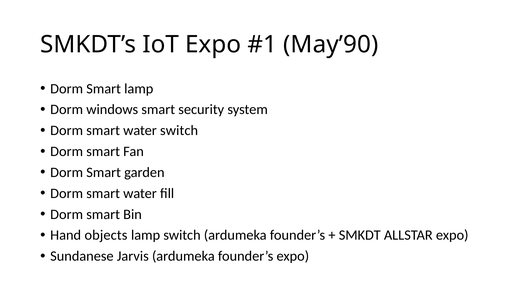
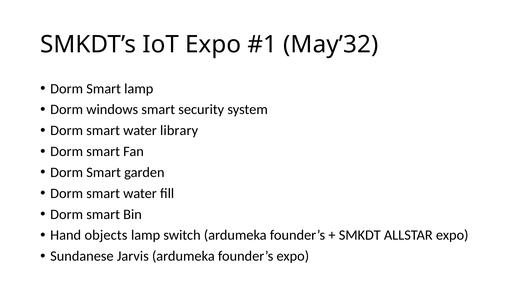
May’90: May’90 -> May’32 (331, 44)
water switch: switch -> library (179, 131)
